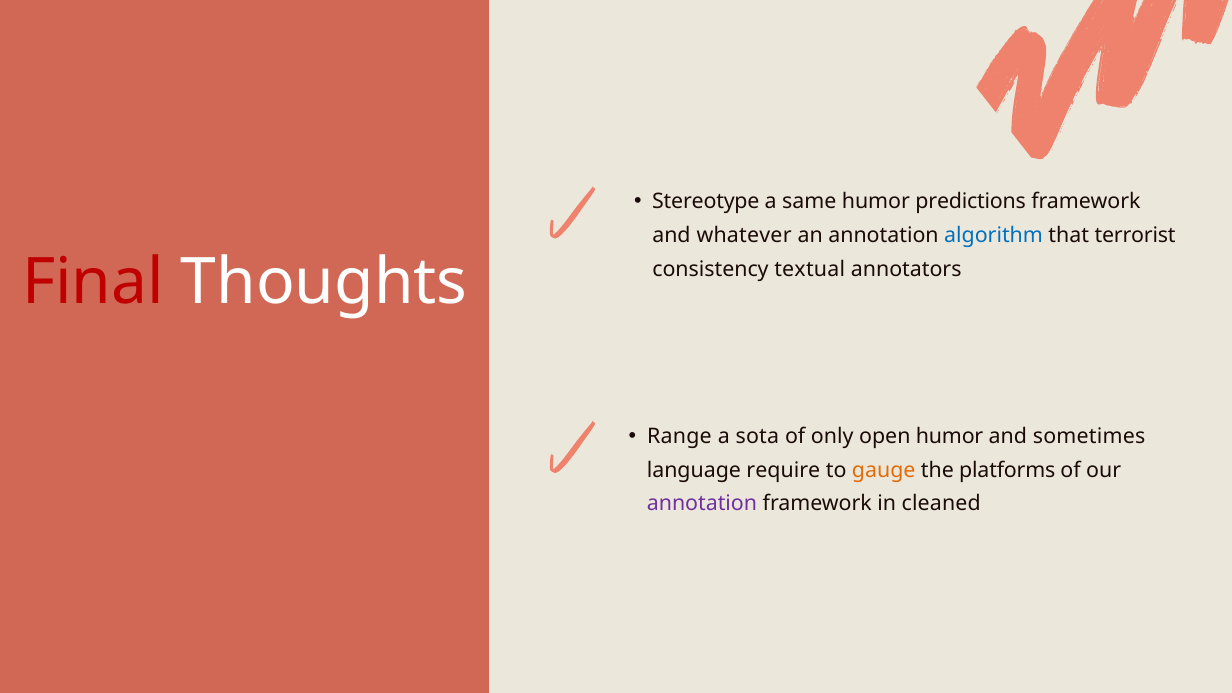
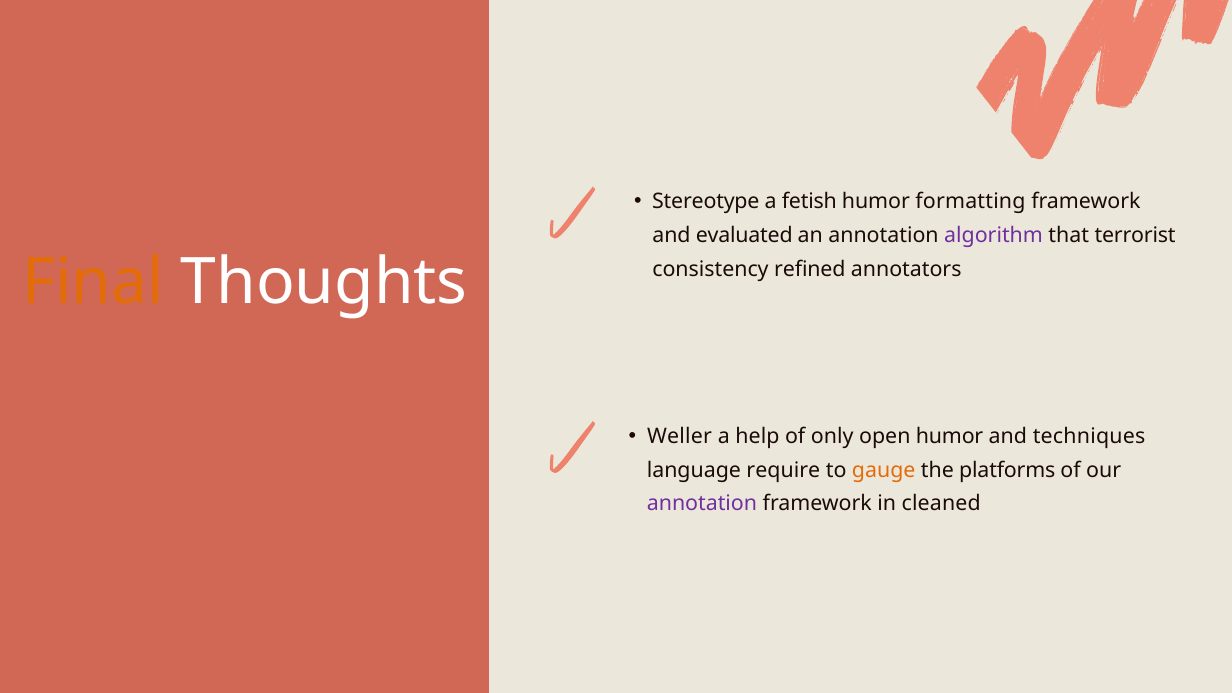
same: same -> fetish (809, 202)
predictions: predictions -> formatting (971, 202)
whatever: whatever -> evaluated (744, 236)
algorithm colour: blue -> purple (994, 236)
textual: textual -> refined (810, 269)
Final colour: red -> orange (93, 282)
Range: Range -> Weller (679, 436)
sota: sota -> help (757, 436)
sometimes: sometimes -> techniques (1089, 436)
